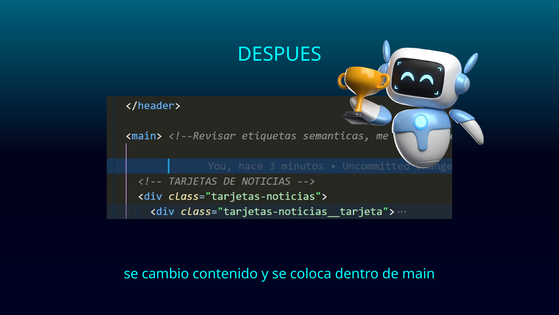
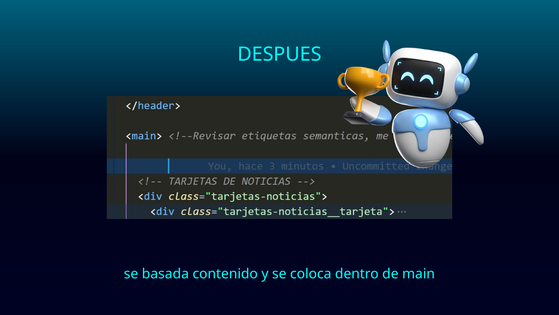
cambio: cambio -> basada (165, 273)
